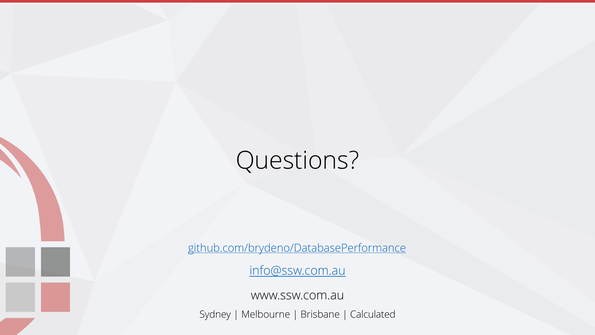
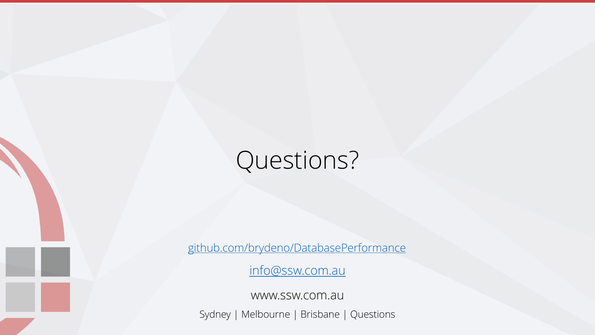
Calculated: Calculated -> Questions (373, 314)
